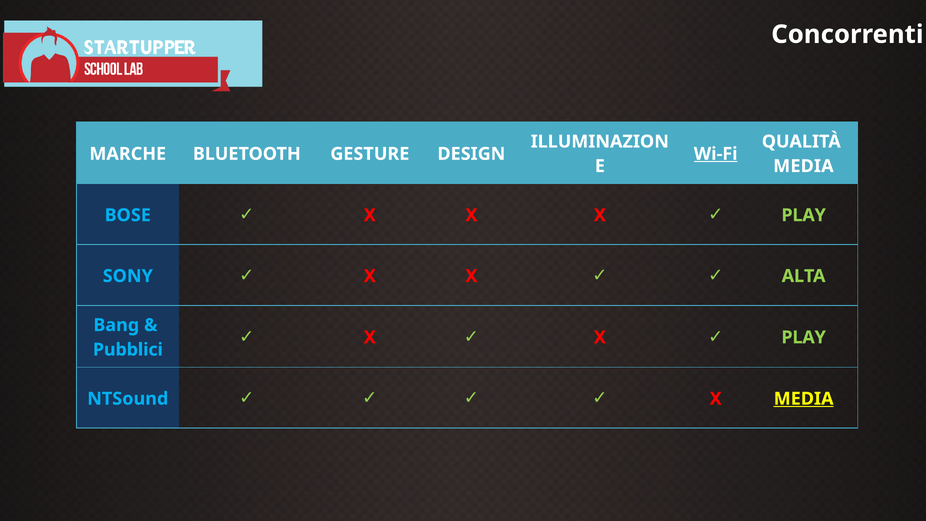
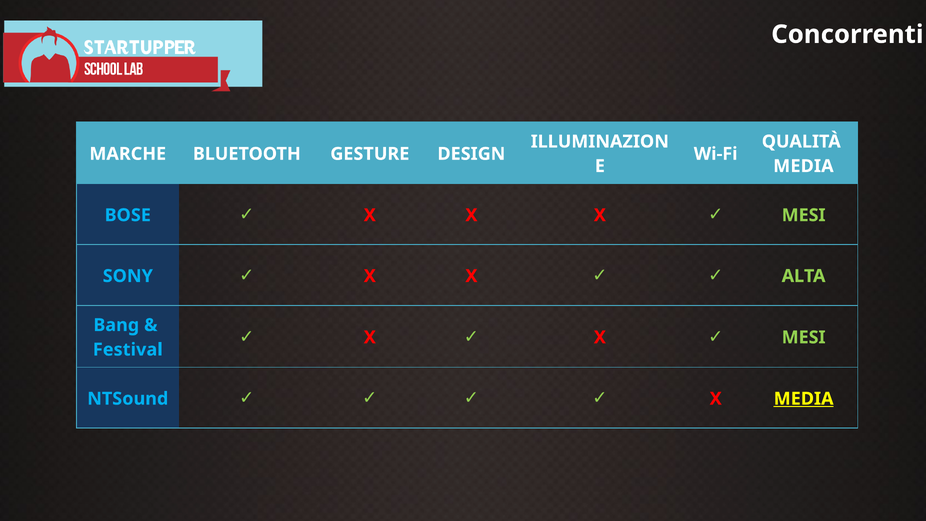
Wi-Fi underline: present -> none (716, 154)
PLAY: PLAY -> MESI (804, 215)
PLAY: PLAY -> MESI (804, 337)
Pubblici: Pubblici -> Festival (128, 350)
